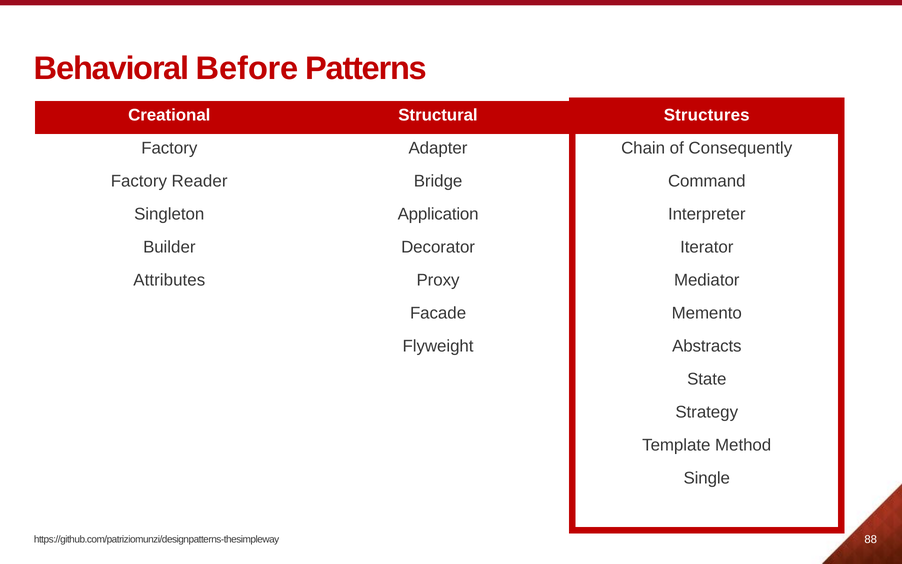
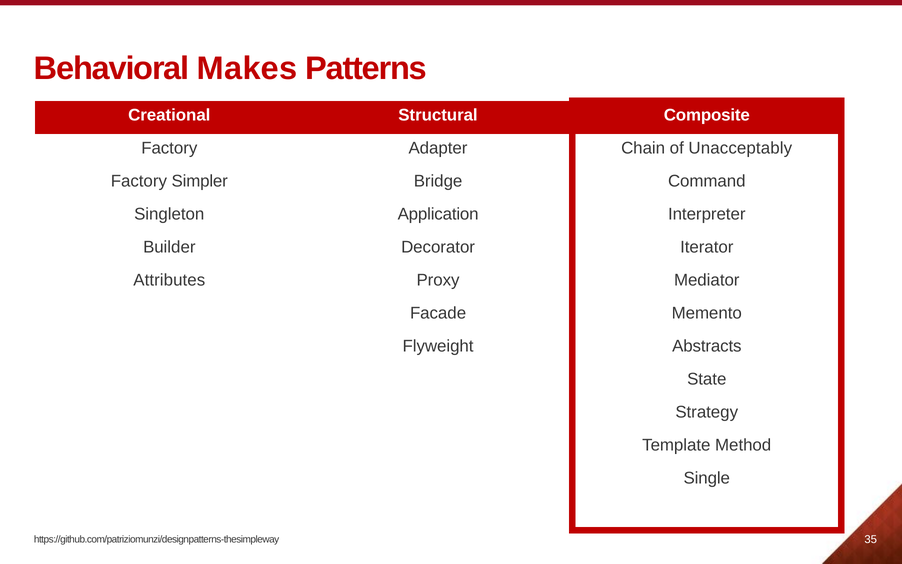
Before: Before -> Makes (247, 68)
Structures: Structures -> Composite (707, 115)
Consequently: Consequently -> Unacceptably (740, 148)
Reader: Reader -> Simpler (200, 181)
88: 88 -> 35 (871, 539)
